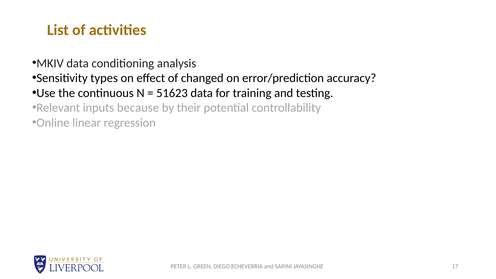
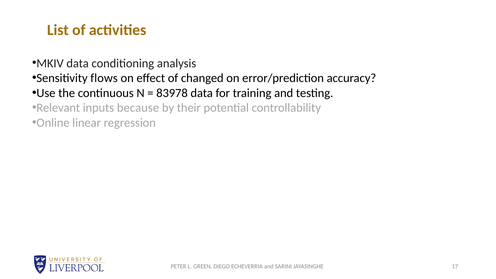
types: types -> flows (104, 78)
51623: 51623 -> 83978 (172, 93)
